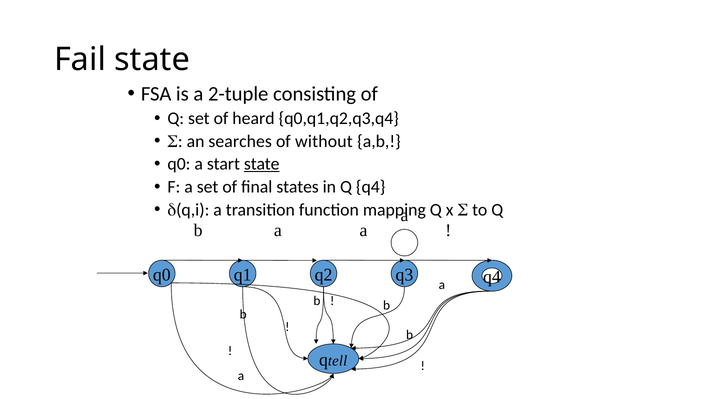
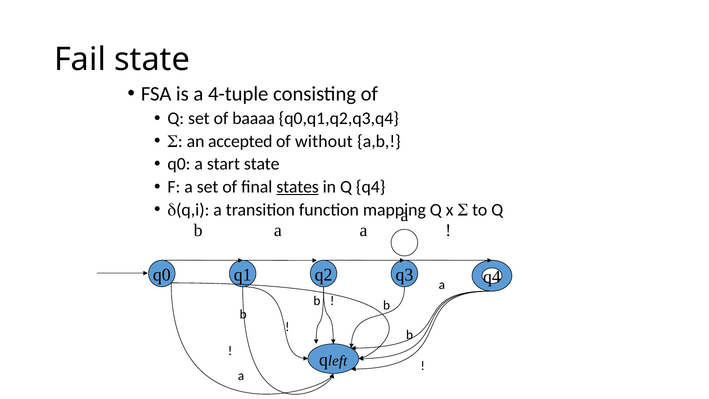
2-tuple: 2-tuple -> 4-tuple (238, 94)
heard: heard -> baaaa (254, 118)
searches: searches -> accepted (240, 141)
state underline: present -> none (262, 164)
states underline: none -> present (298, 187)
tell: tell -> left (338, 361)
